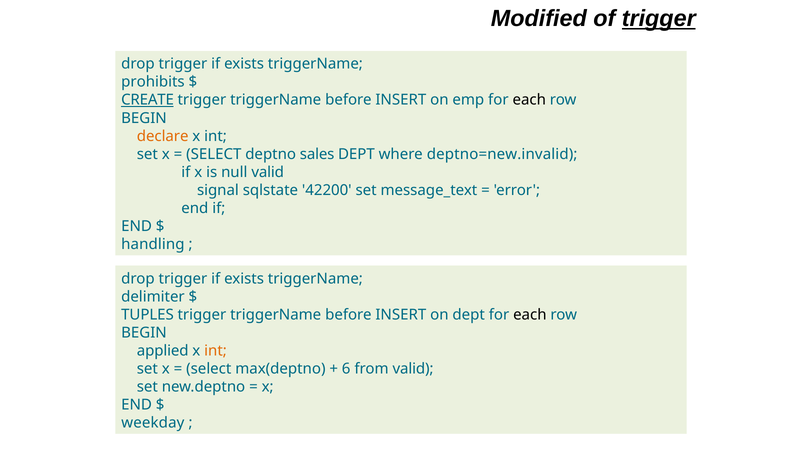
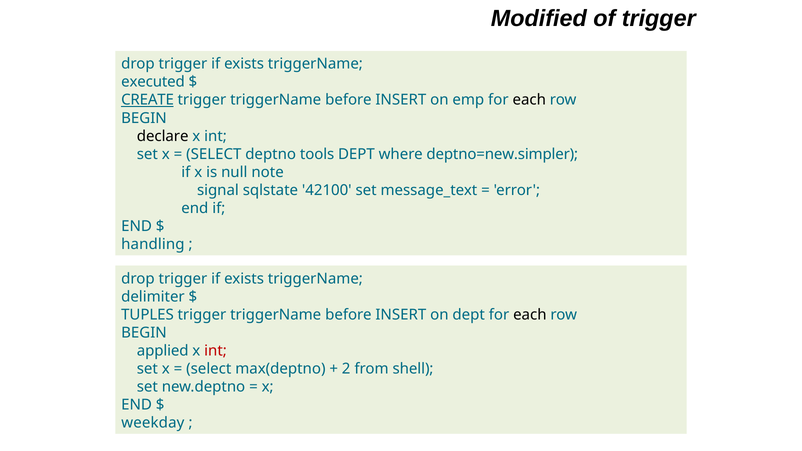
trigger underline: present -> none (659, 19)
prohibits: prohibits -> executed (153, 82)
declare colour: orange -> black (163, 136)
sales: sales -> tools (317, 154)
deptno=new.invalid: deptno=new.invalid -> deptno=new.simpler (502, 154)
null valid: valid -> note (268, 172)
42200: 42200 -> 42100 (327, 190)
int colour: orange -> red (216, 351)
6: 6 -> 2 (346, 369)
from valid: valid -> shell (413, 369)
